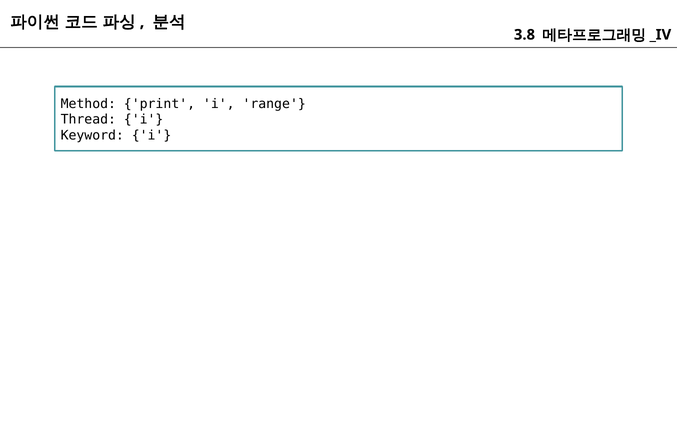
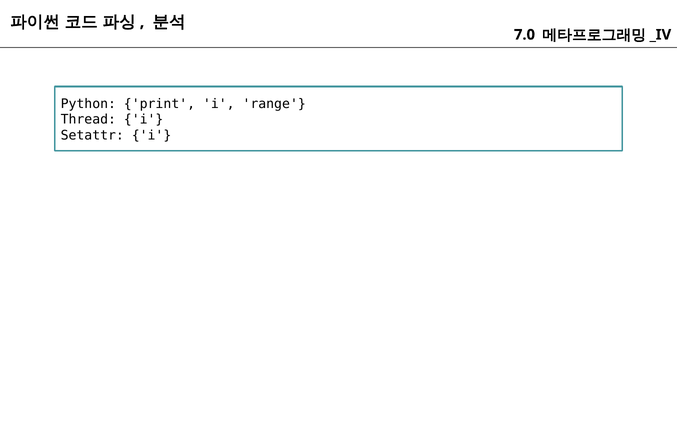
3.8: 3.8 -> 7.0 (524, 35)
Method: Method -> Python (88, 104)
Keyword: Keyword -> Setattr (92, 135)
